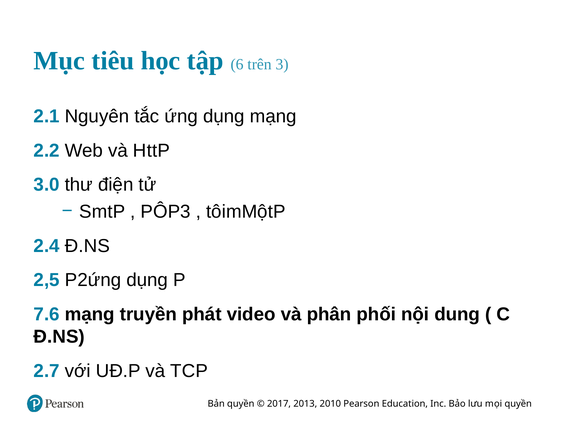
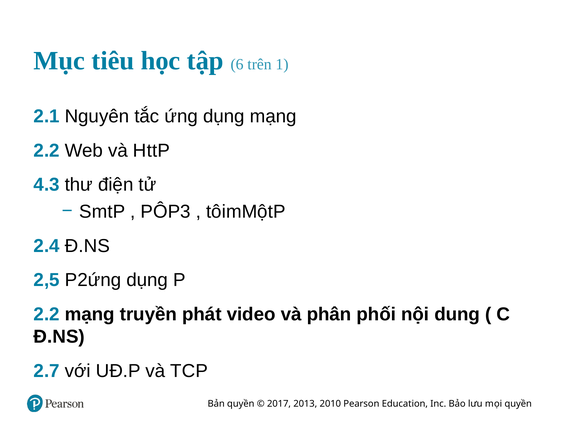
3: 3 -> 1 (282, 64)
3.0: 3.0 -> 4.3 (47, 185)
7.6: 7.6 -> 2.2 (47, 314)
